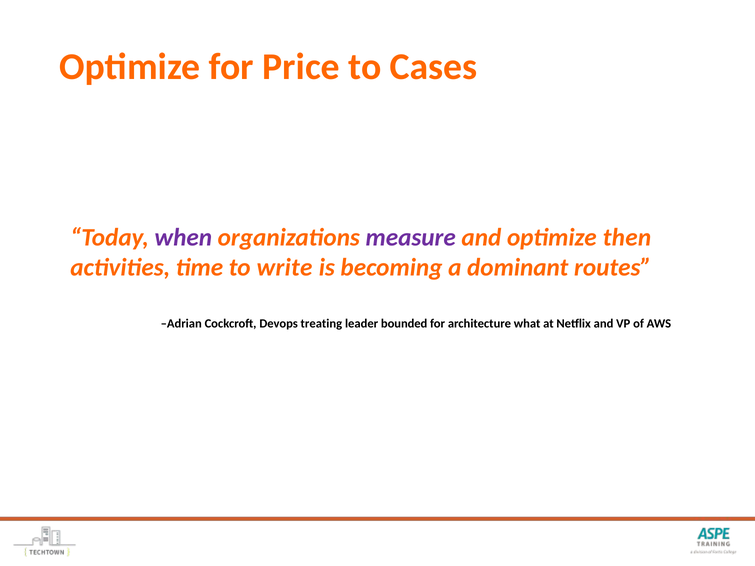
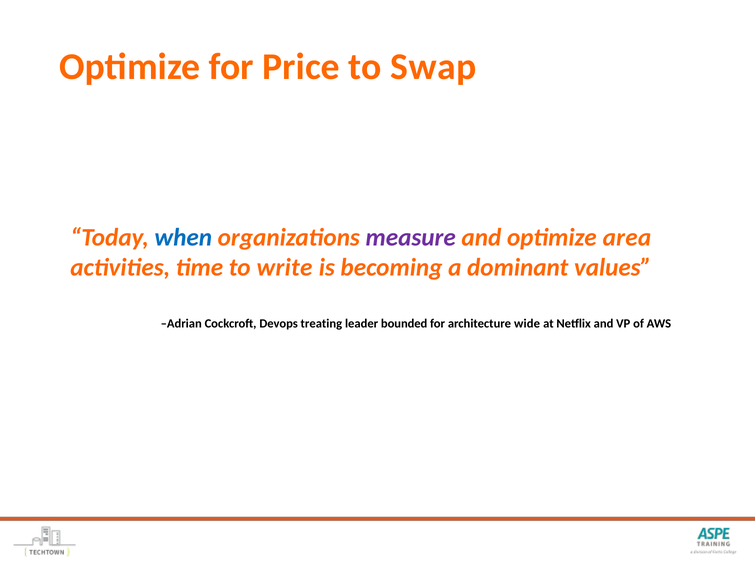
Cases: Cases -> Swap (433, 67)
when colour: purple -> blue (183, 238)
then: then -> area (627, 238)
routes: routes -> values (613, 268)
what: what -> wide (527, 324)
